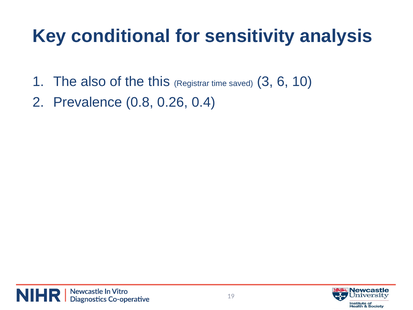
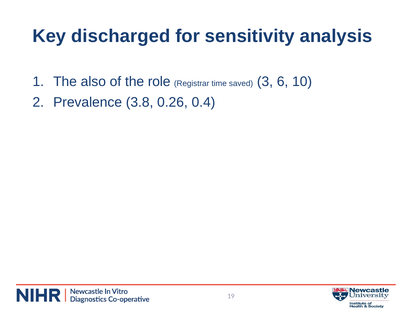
conditional: conditional -> discharged (121, 36)
this: this -> role (159, 81)
0.8: 0.8 -> 3.8 (140, 102)
